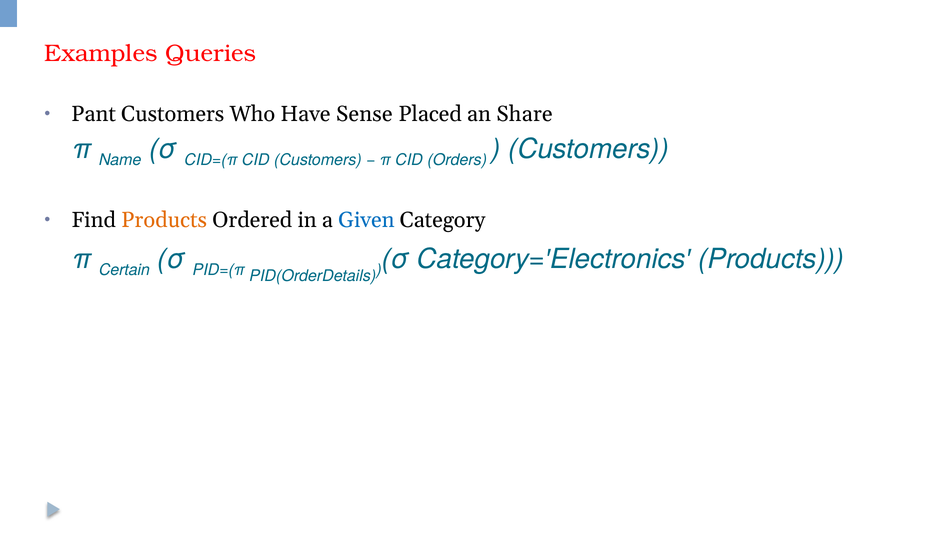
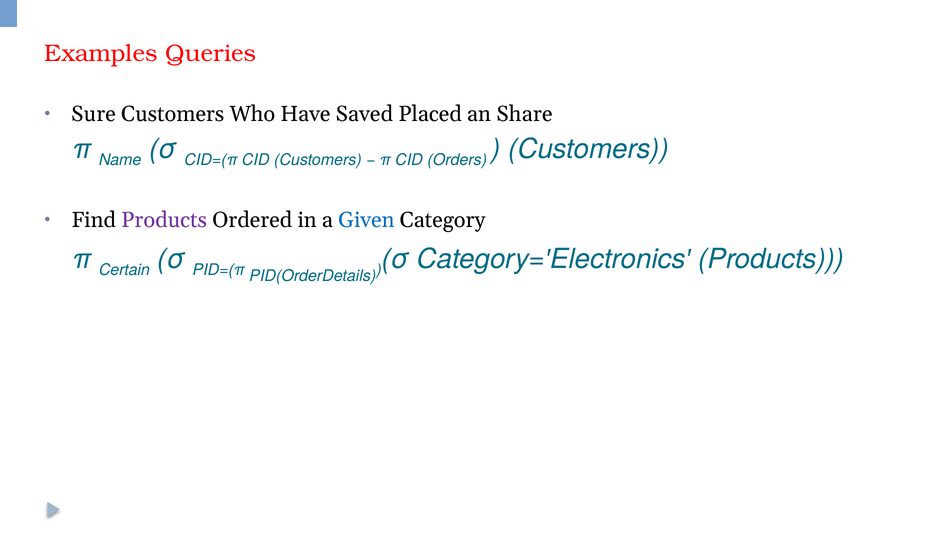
Pant: Pant -> Sure (94, 114)
Sense: Sense -> Saved (364, 114)
Products colour: orange -> purple (164, 220)
